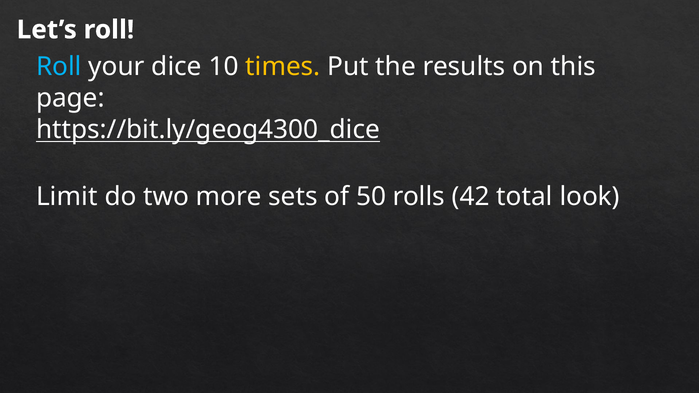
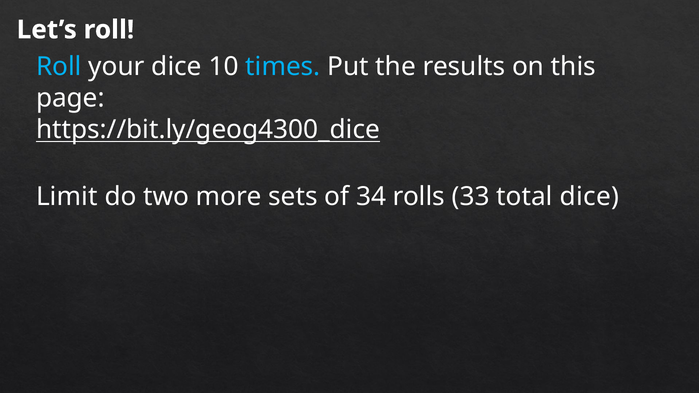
times colour: yellow -> light blue (283, 67)
50: 50 -> 34 (371, 197)
42: 42 -> 33 (471, 197)
total look: look -> dice (589, 197)
